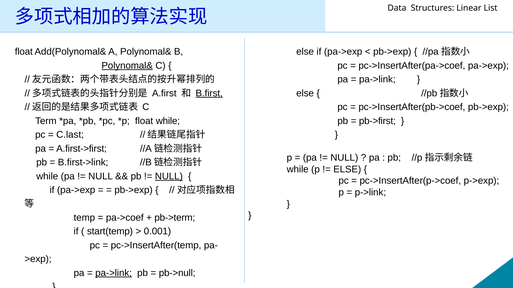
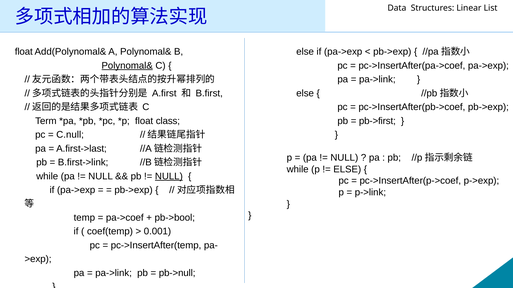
B.first underline: present -> none (209, 93)
float while: while -> class (168, 121)
C.last: C.last -> C.null (70, 135)
A.first->first: A.first->first -> A.first->last (82, 149)
pb->term: pb->term -> pb->bool (175, 218)
start(temp: start(temp -> coef(temp (110, 232)
pa->link underline: present -> none (114, 273)
